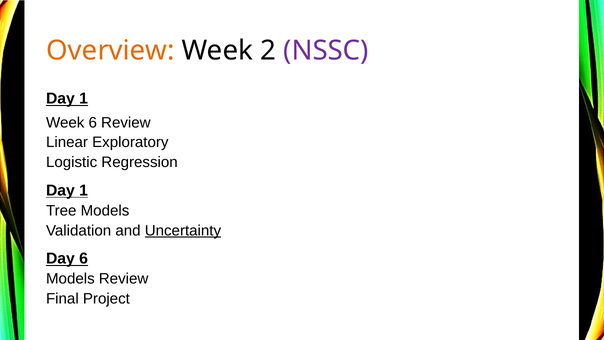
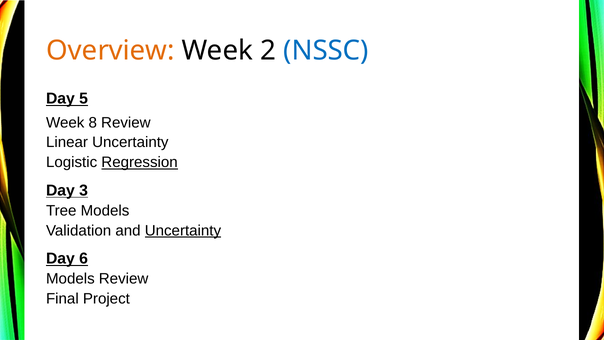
NSSC colour: purple -> blue (326, 51)
1: 1 -> 5 (84, 98)
Week 6: 6 -> 8 (93, 122)
Linear Exploratory: Exploratory -> Uncertainty (130, 142)
Regression underline: none -> present (140, 162)
1: 1 -> 3 (84, 190)
